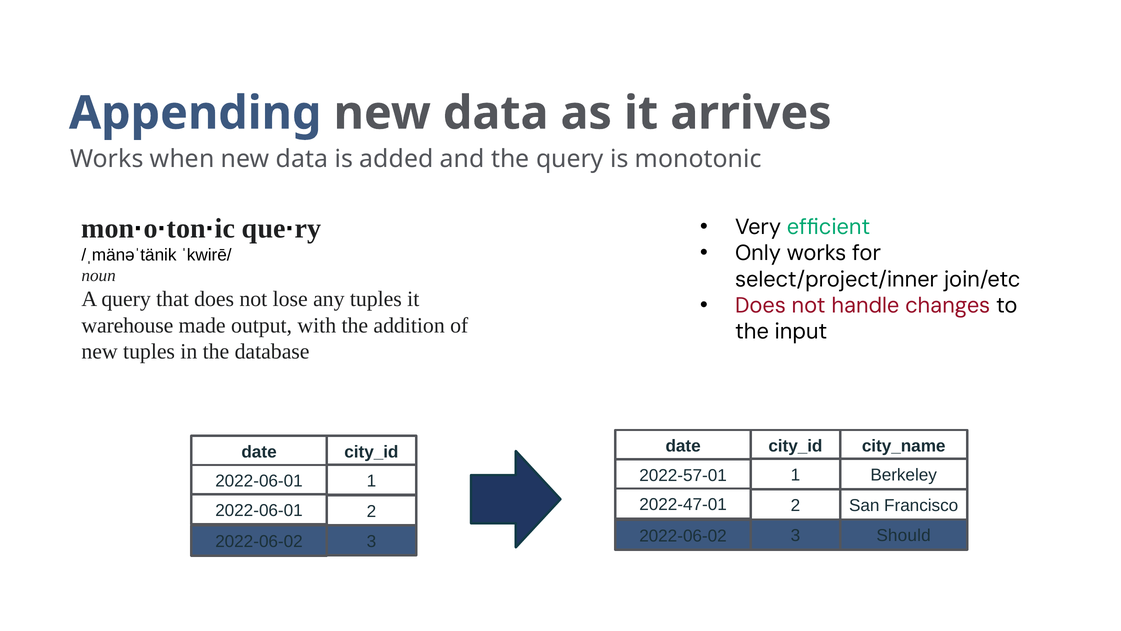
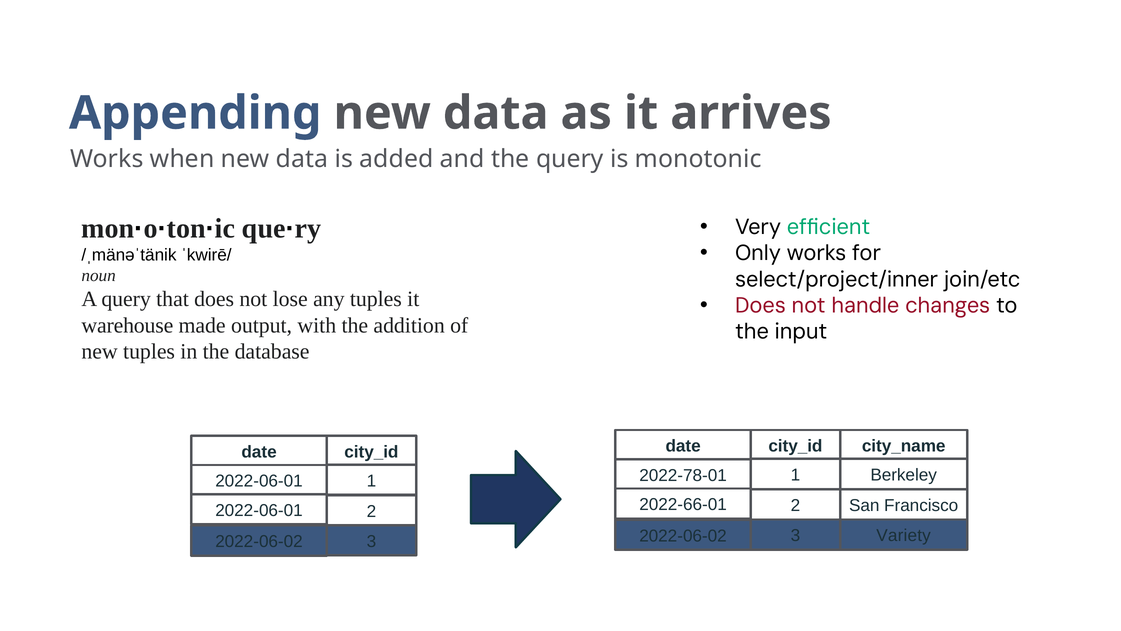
2022-57-01: 2022-57-01 -> 2022-78-01 (683, 475)
2022-47-01: 2022-47-01 -> 2022-66-01 (683, 504)
Should: Should -> Variety (904, 535)
